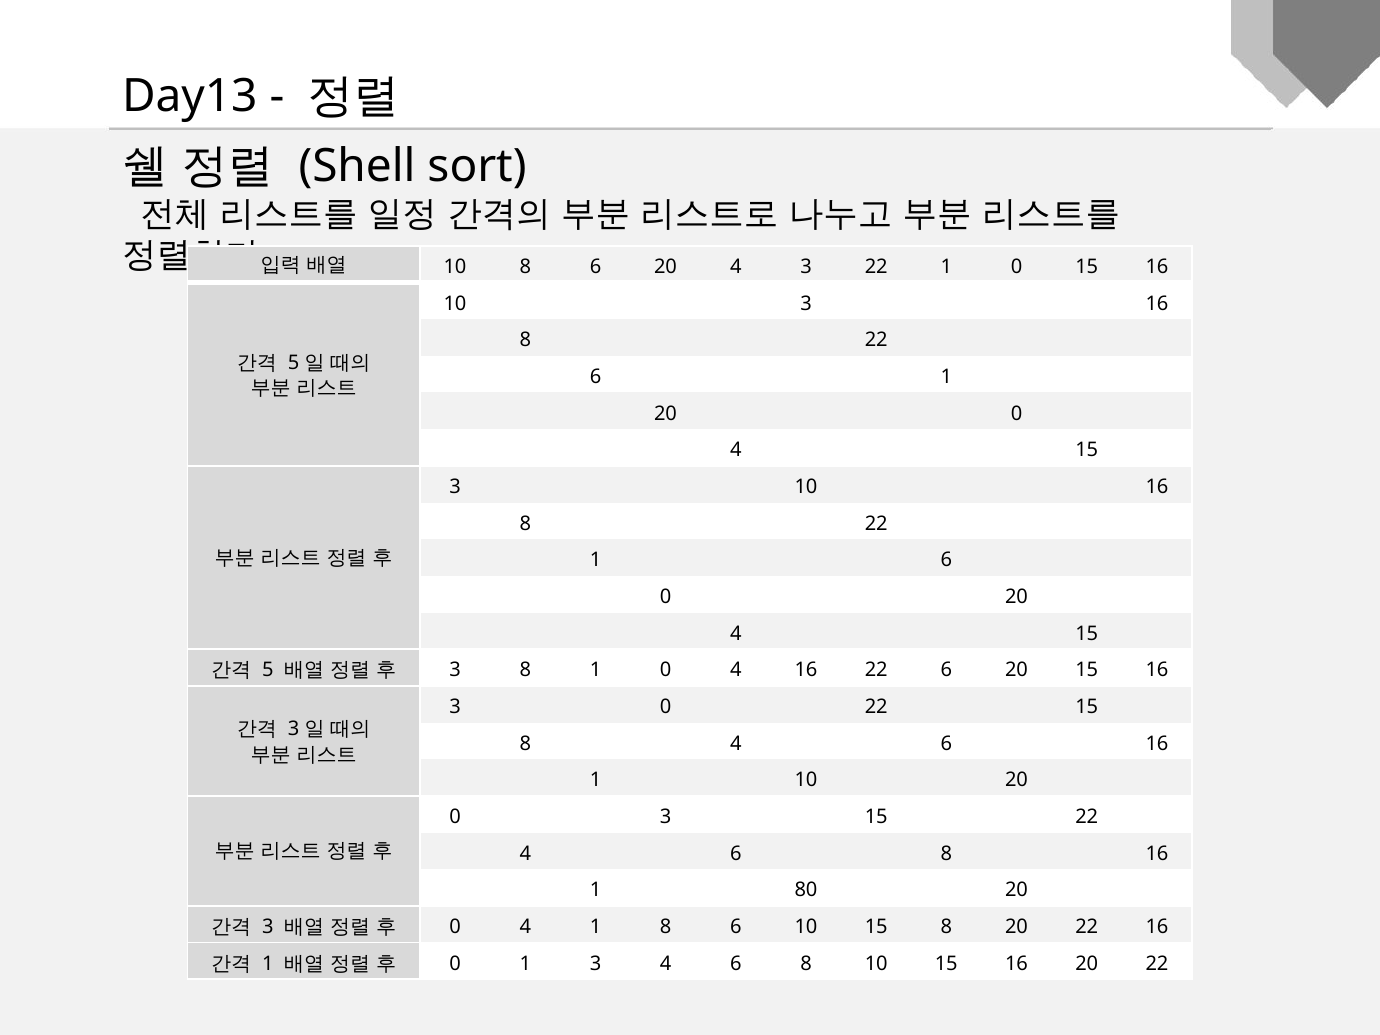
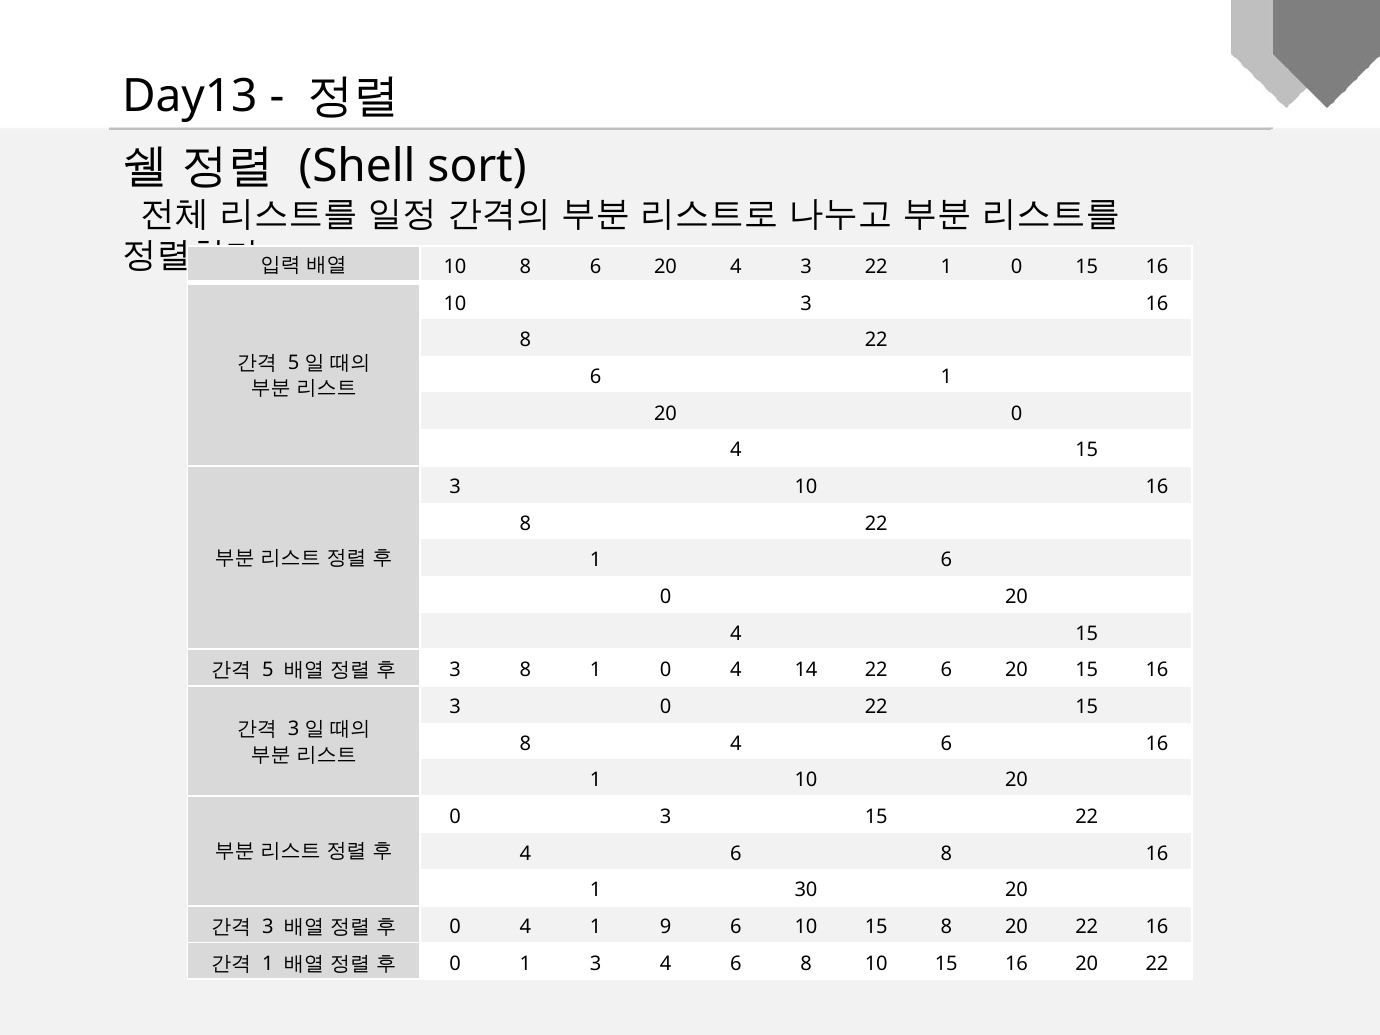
4 16: 16 -> 14 (806, 670)
80: 80 -> 30 (806, 890)
1 8: 8 -> 9 (666, 927)
